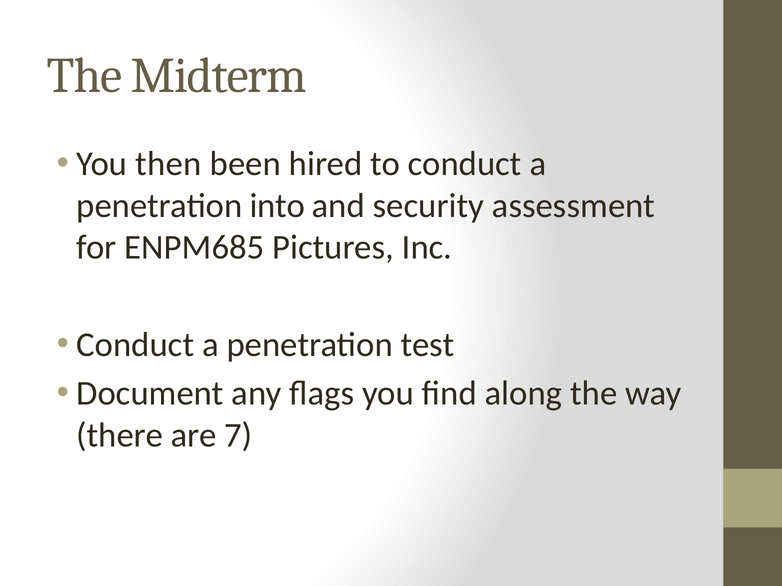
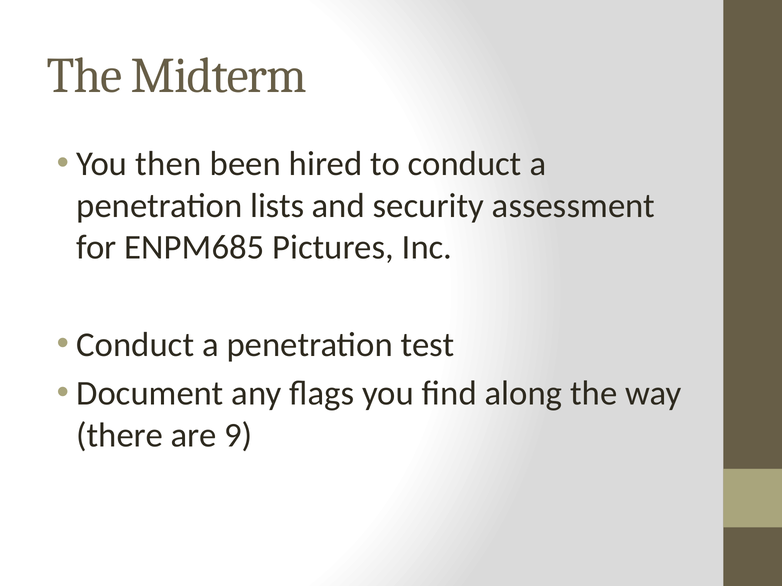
into: into -> lists (277, 206)
7: 7 -> 9 (238, 435)
